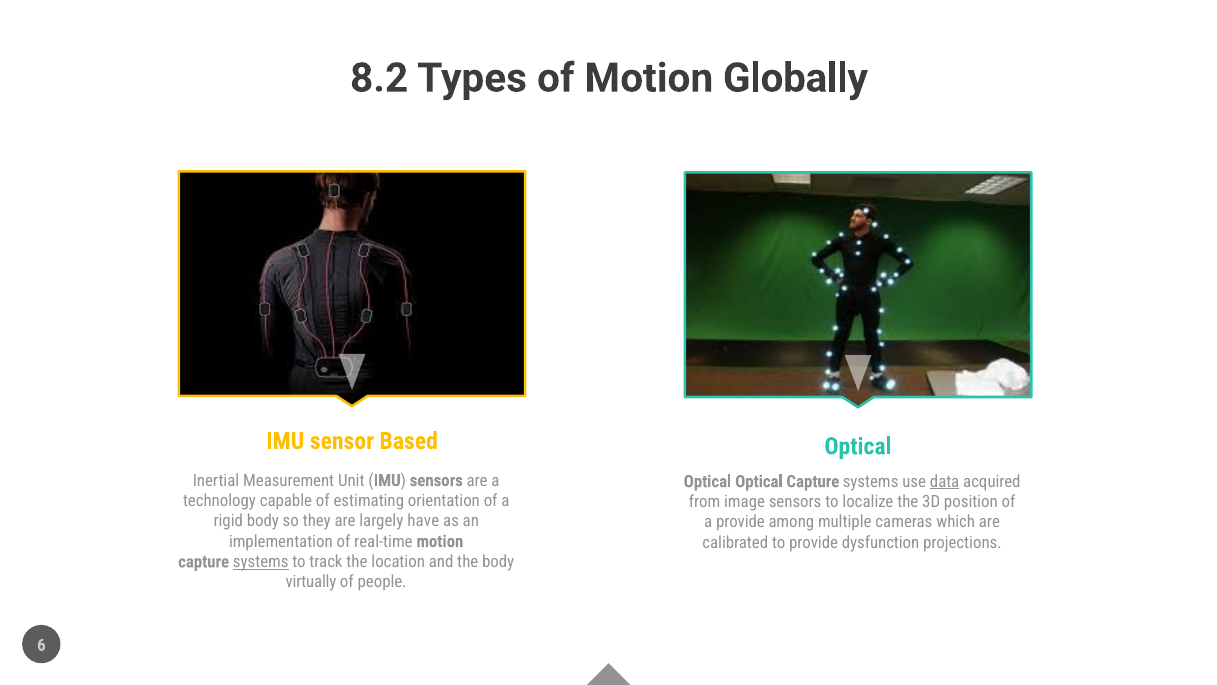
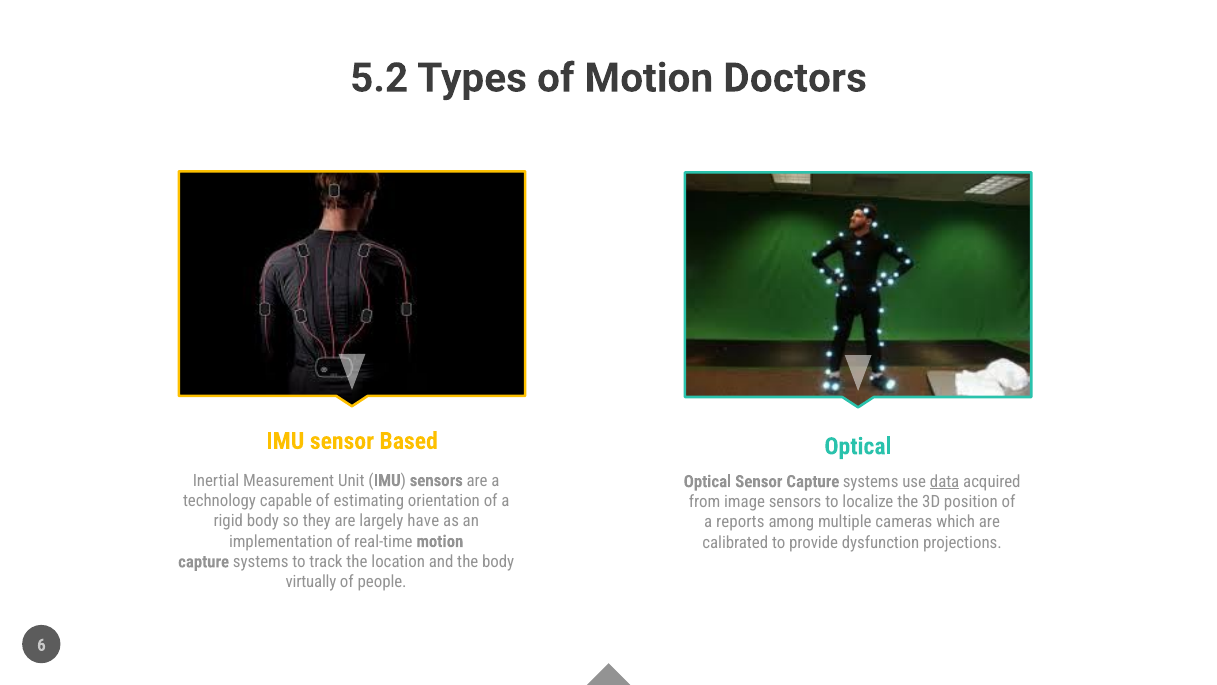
8.2: 8.2 -> 5.2 (379, 78)
Globally: Globally -> Doctors (795, 78)
Optical: Optical -> Sensor (759, 481)
a provide: provide -> reports (740, 522)
systems underline: present -> none (261, 561)
